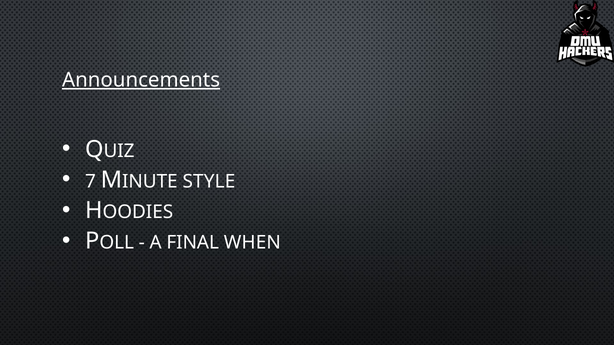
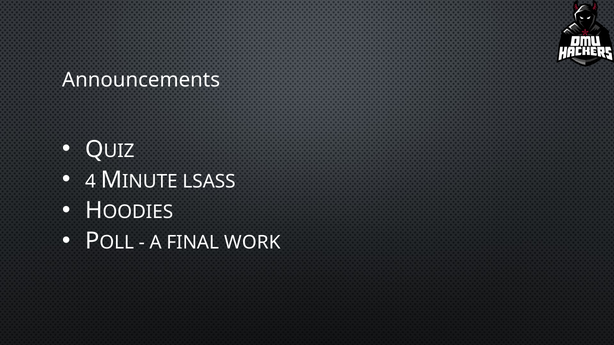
Announcements underline: present -> none (141, 80)
7: 7 -> 4 (91, 182)
STYLE: STYLE -> LSASS (209, 182)
WHEN: WHEN -> WORK (252, 243)
